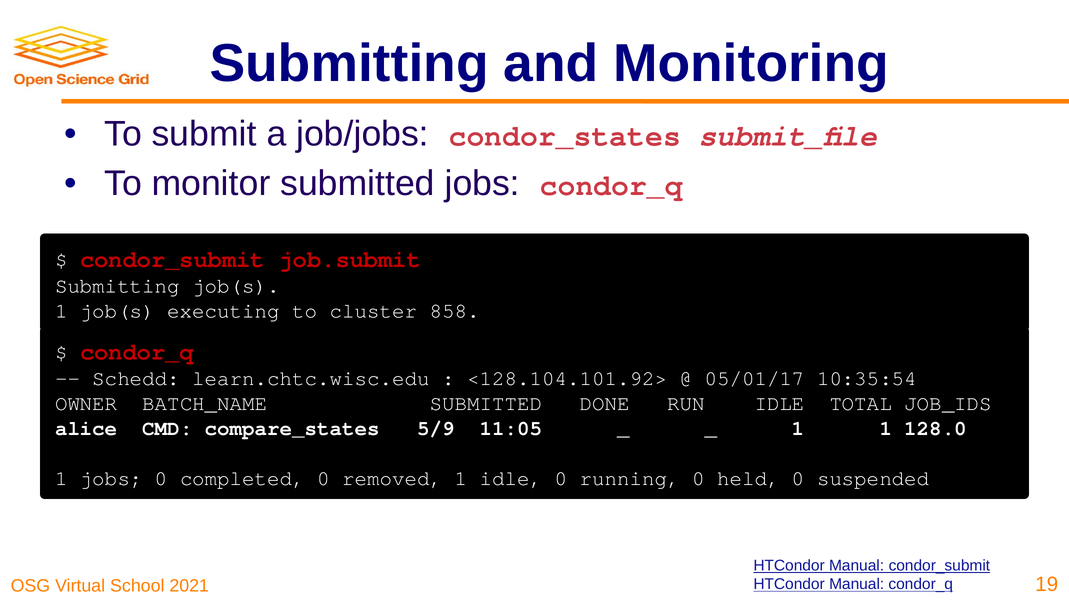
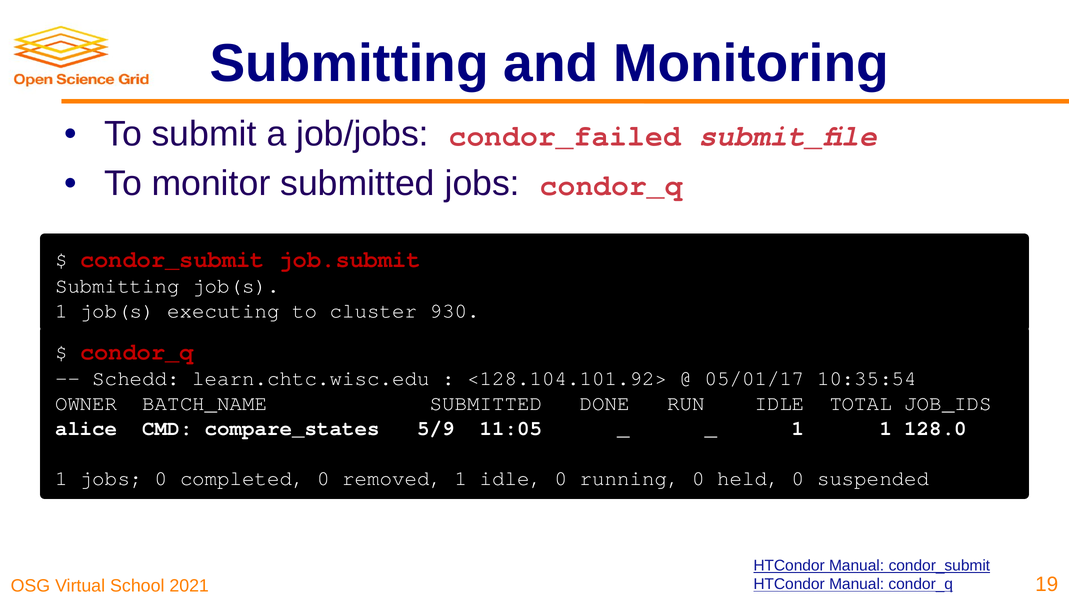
condor_states: condor_states -> condor_failed (565, 136)
858: 858 -> 930 (455, 311)
